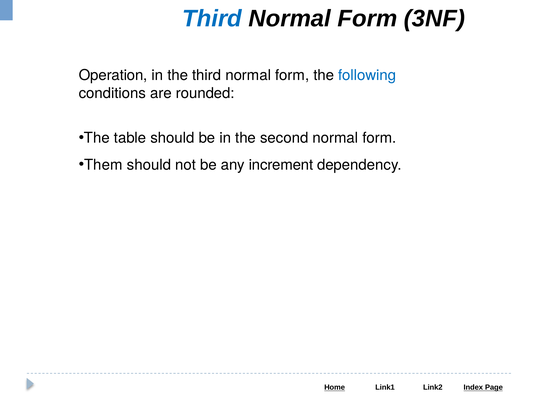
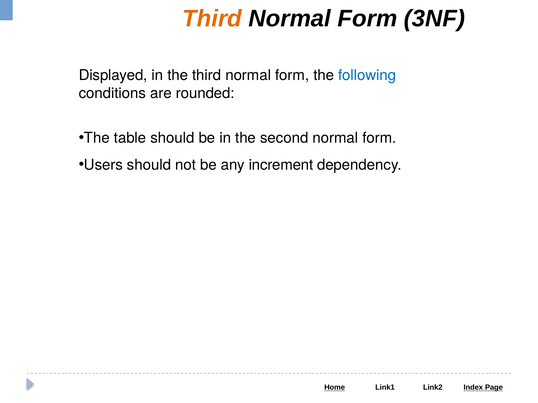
Third colour: blue -> orange (212, 19)
Operation: Operation -> Displayed (113, 75)
Them: Them -> Users (103, 165)
